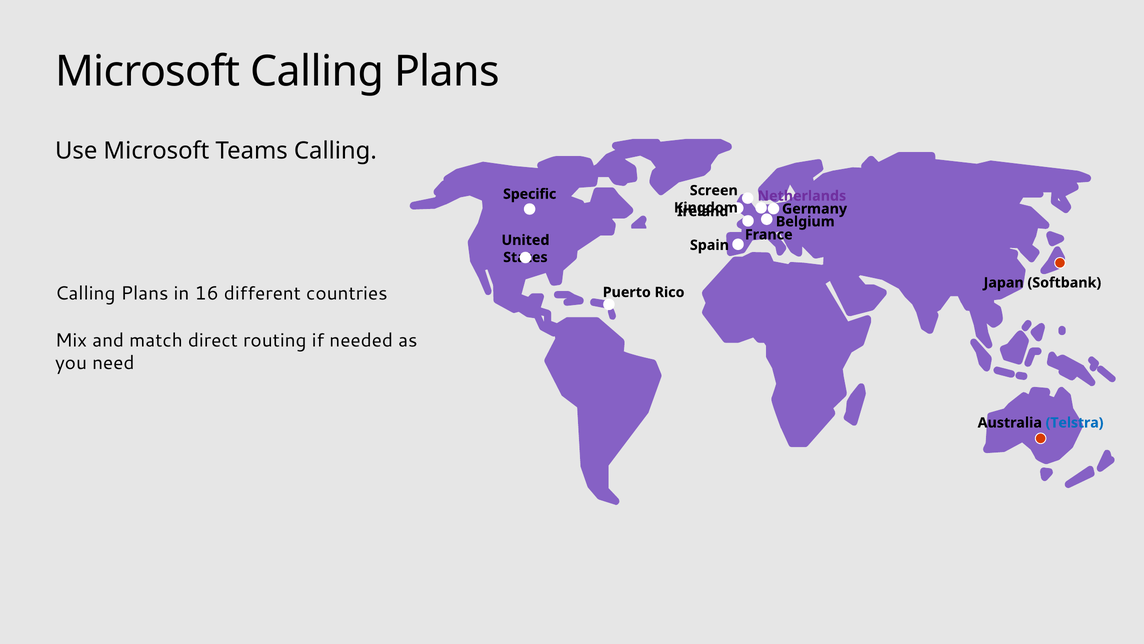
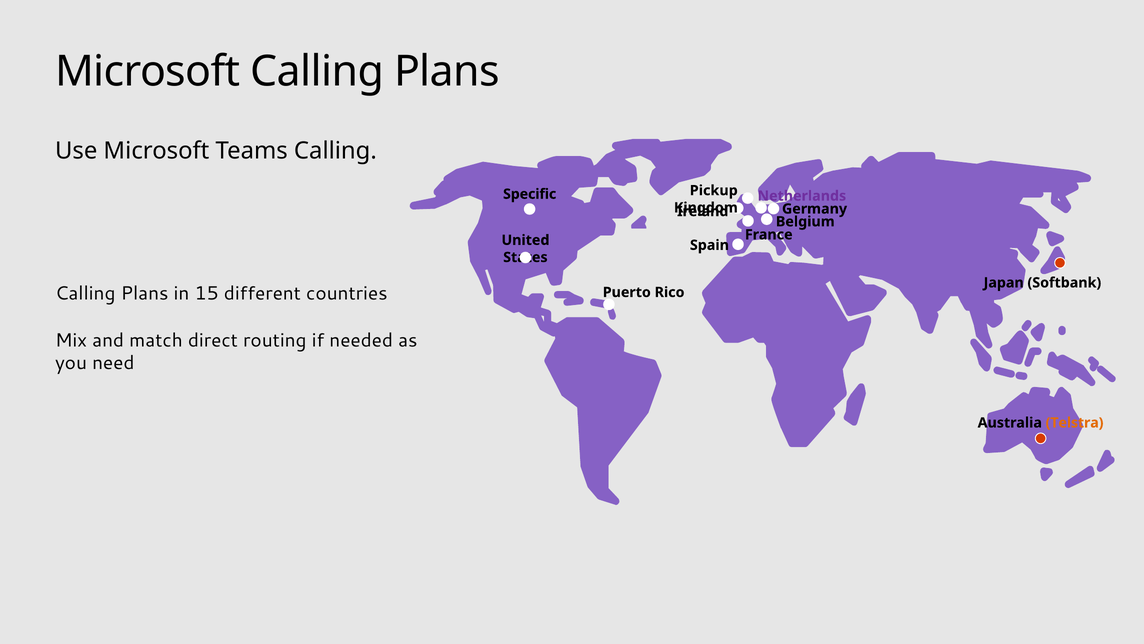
Screen: Screen -> Pickup (714, 190)
16: 16 -> 15 (207, 293)
Telstra colour: blue -> orange (1075, 422)
